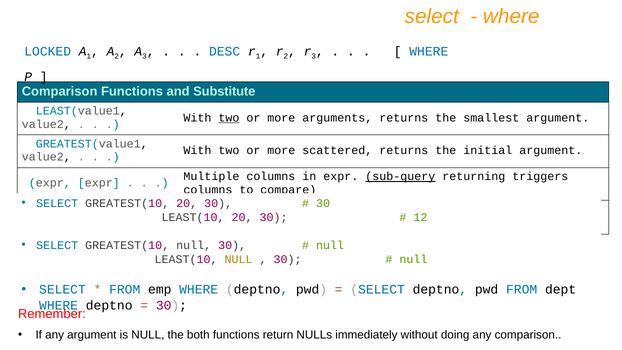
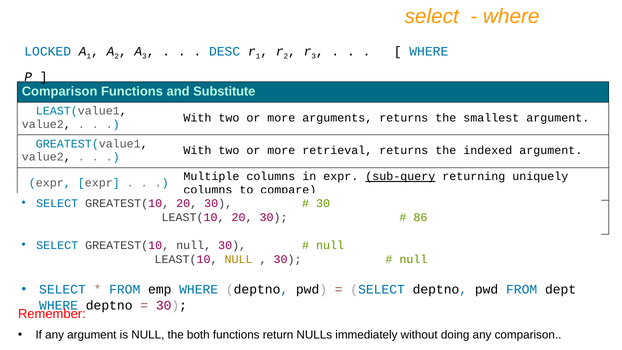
two underline: present -> none (229, 118)
scattered: scattered -> retrieval (337, 150)
initial: initial -> indexed (488, 150)
triggers: triggers -> uniquely (540, 176)
12: 12 -> 86 (420, 217)
